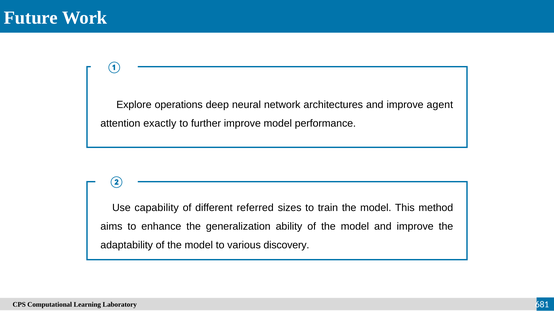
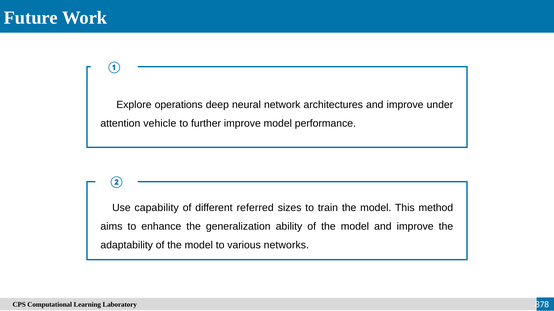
agent: agent -> under (440, 105)
exactly: exactly -> vehicle (160, 124)
discovery: discovery -> networks (286, 246)
681: 681 -> 878 (542, 305)
